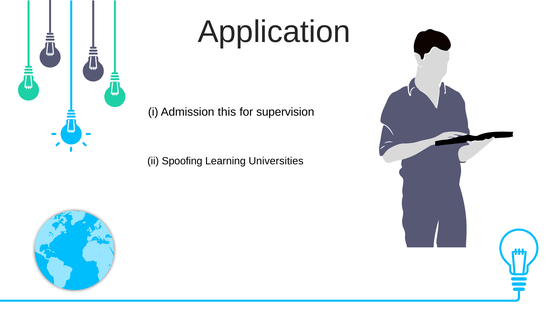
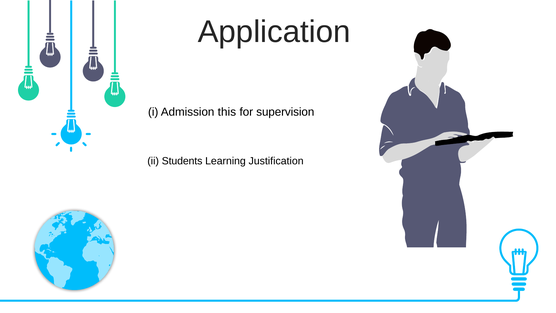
Spoofing: Spoofing -> Students (182, 161)
Universities: Universities -> Justification (276, 161)
